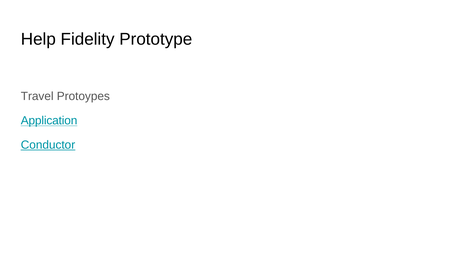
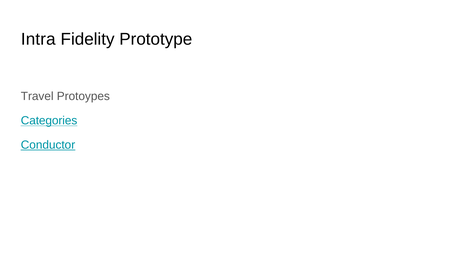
Help: Help -> Intra (38, 39)
Application: Application -> Categories (49, 120)
